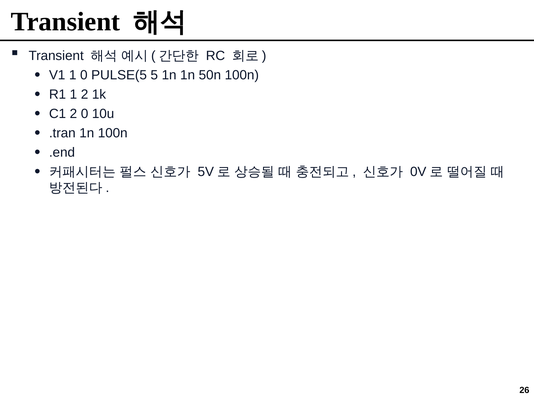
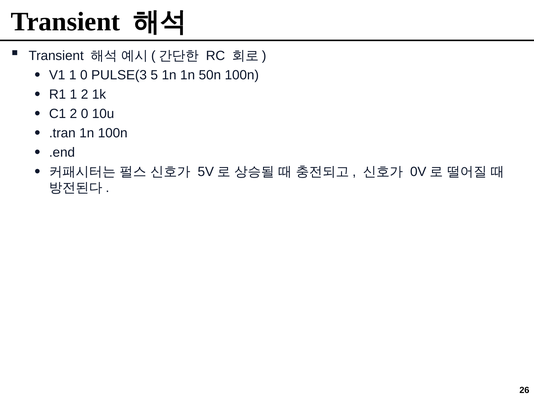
PULSE(5: PULSE(5 -> PULSE(3 (119, 75)
